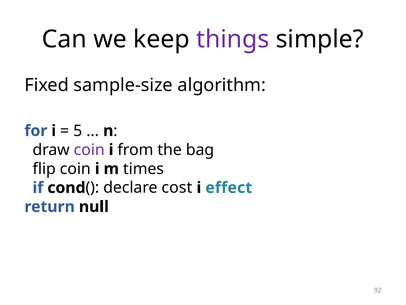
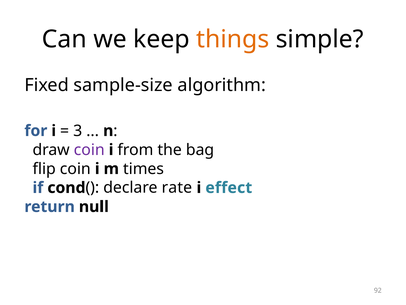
things colour: purple -> orange (233, 39)
5: 5 -> 3 (78, 131)
cost: cost -> rate (177, 187)
